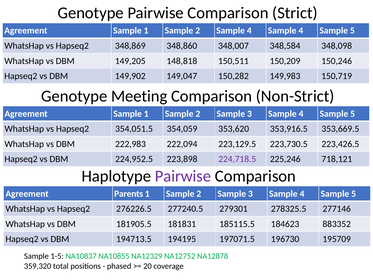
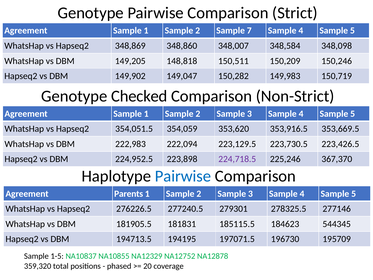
2 Sample 4: 4 -> 7 (249, 31)
Meeting: Meeting -> Checked (139, 96)
718,121: 718,121 -> 367,370 (337, 159)
Pairwise colour: purple -> blue (183, 176)
883352: 883352 -> 544345 (337, 224)
